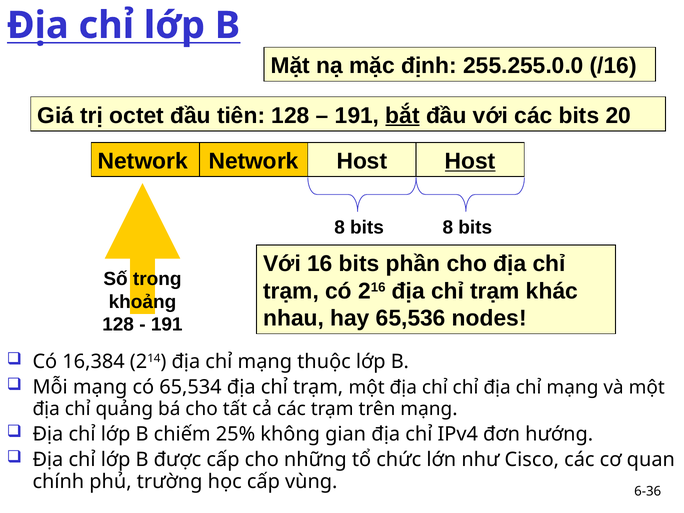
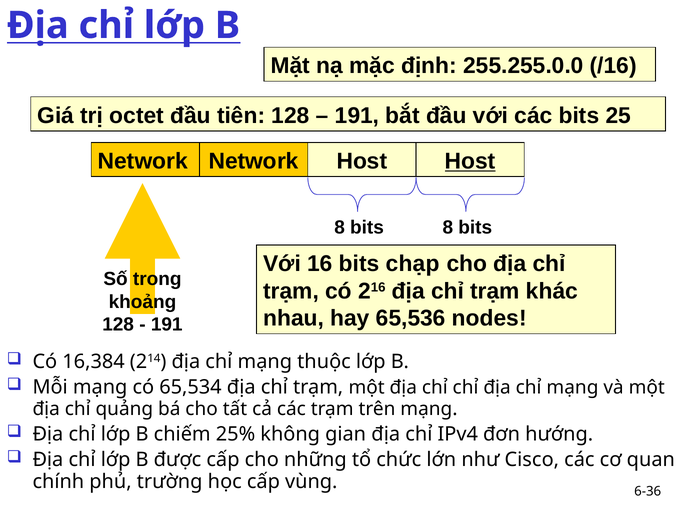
bắt underline: present -> none (403, 116)
20: 20 -> 25 (618, 116)
phần: phần -> chạp (413, 264)
